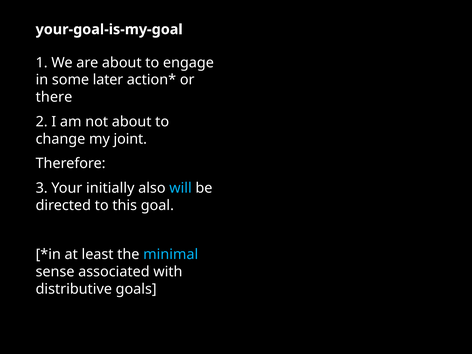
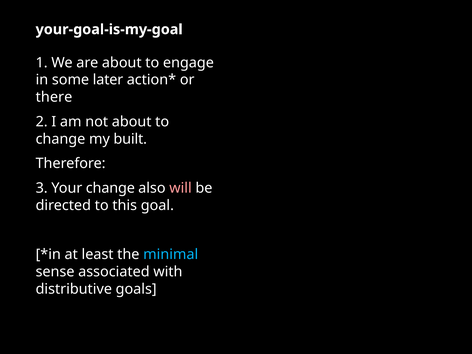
joint: joint -> built (130, 139)
Your initially: initially -> change (110, 188)
will colour: light blue -> pink (181, 188)
